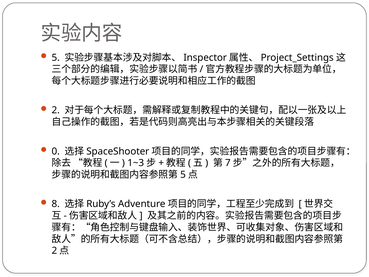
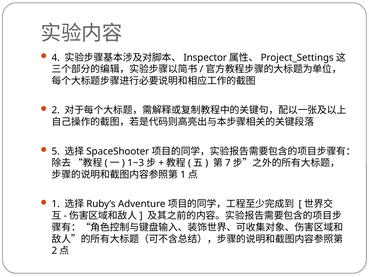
5: 5 -> 4 (56, 57)
0: 0 -> 5 (56, 151)
5: 5 -> 1 (183, 175)
8: 8 -> 1 (56, 204)
